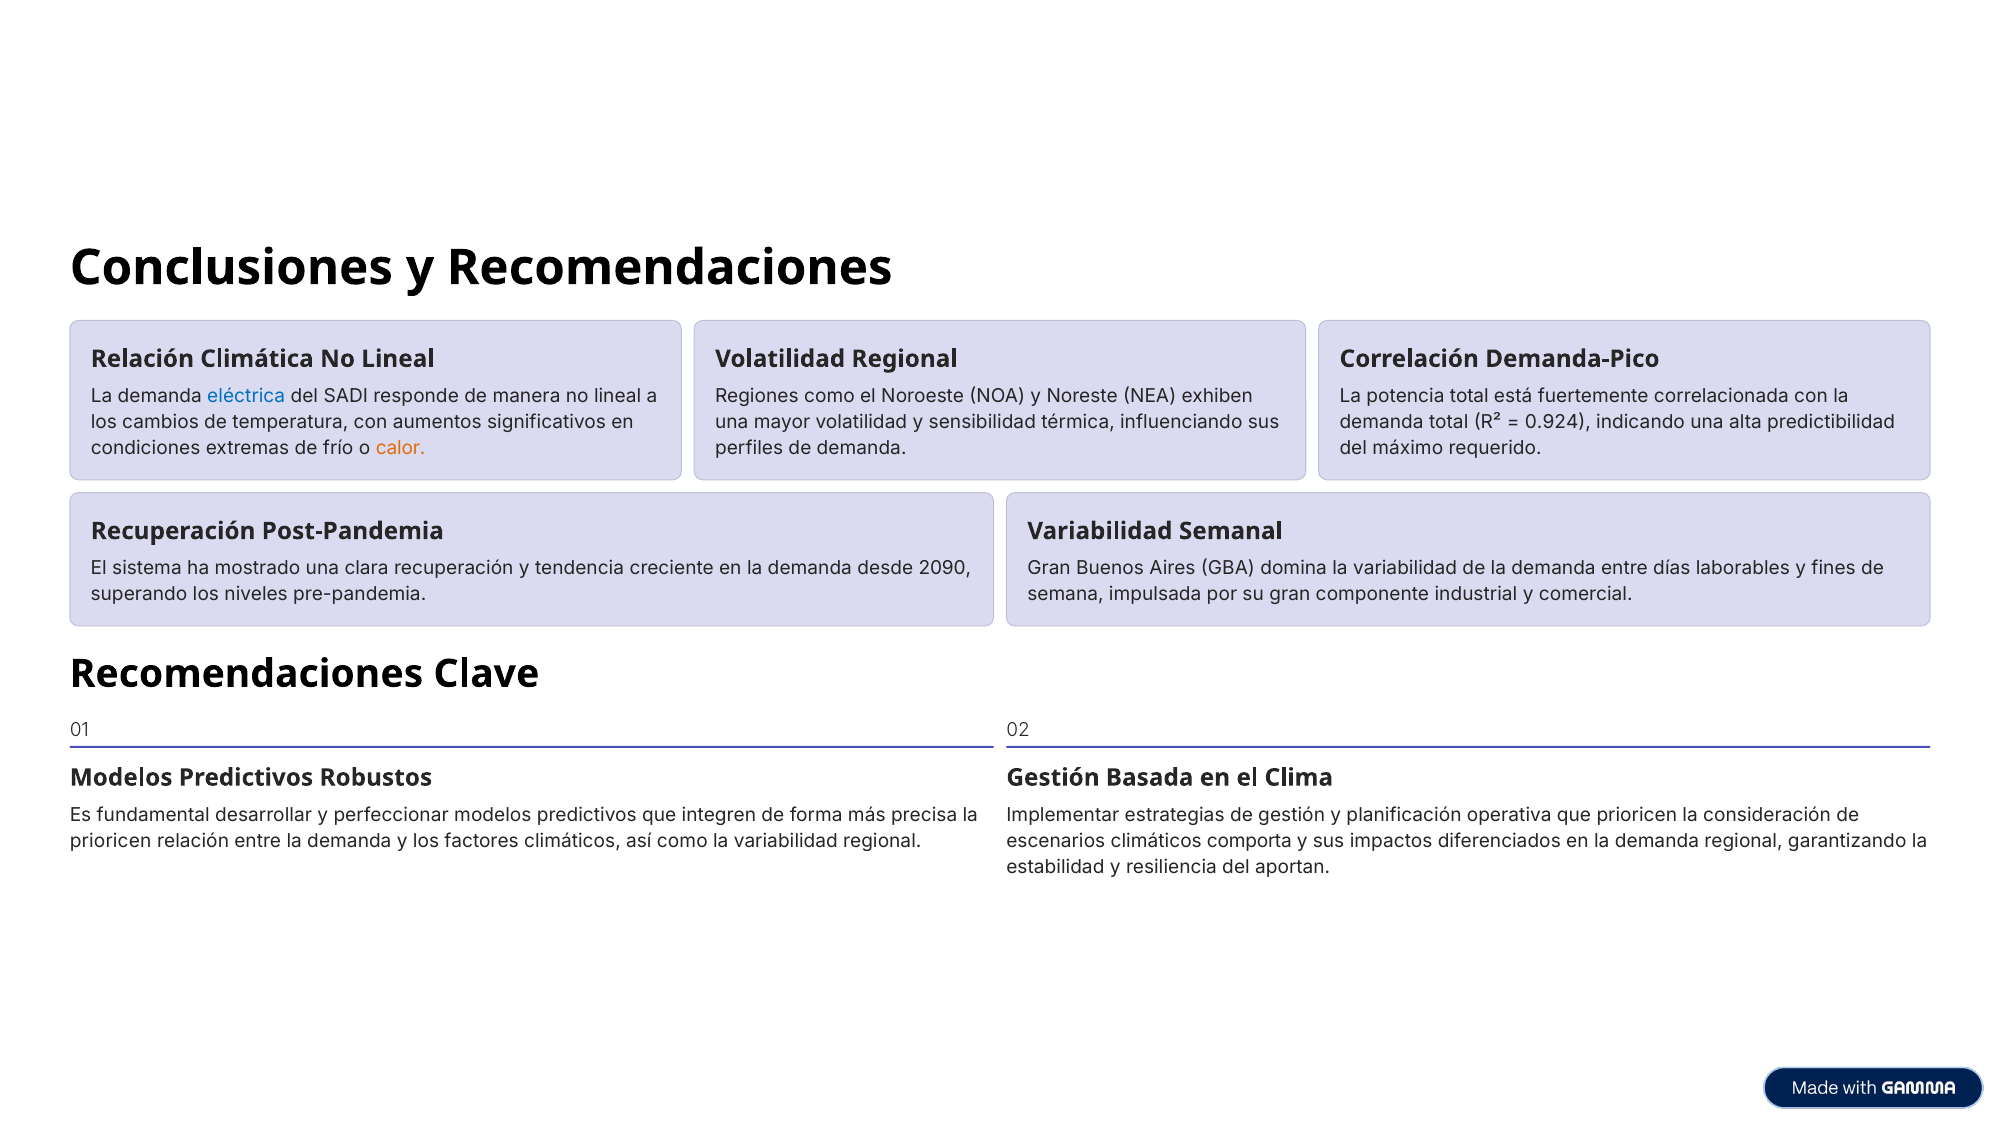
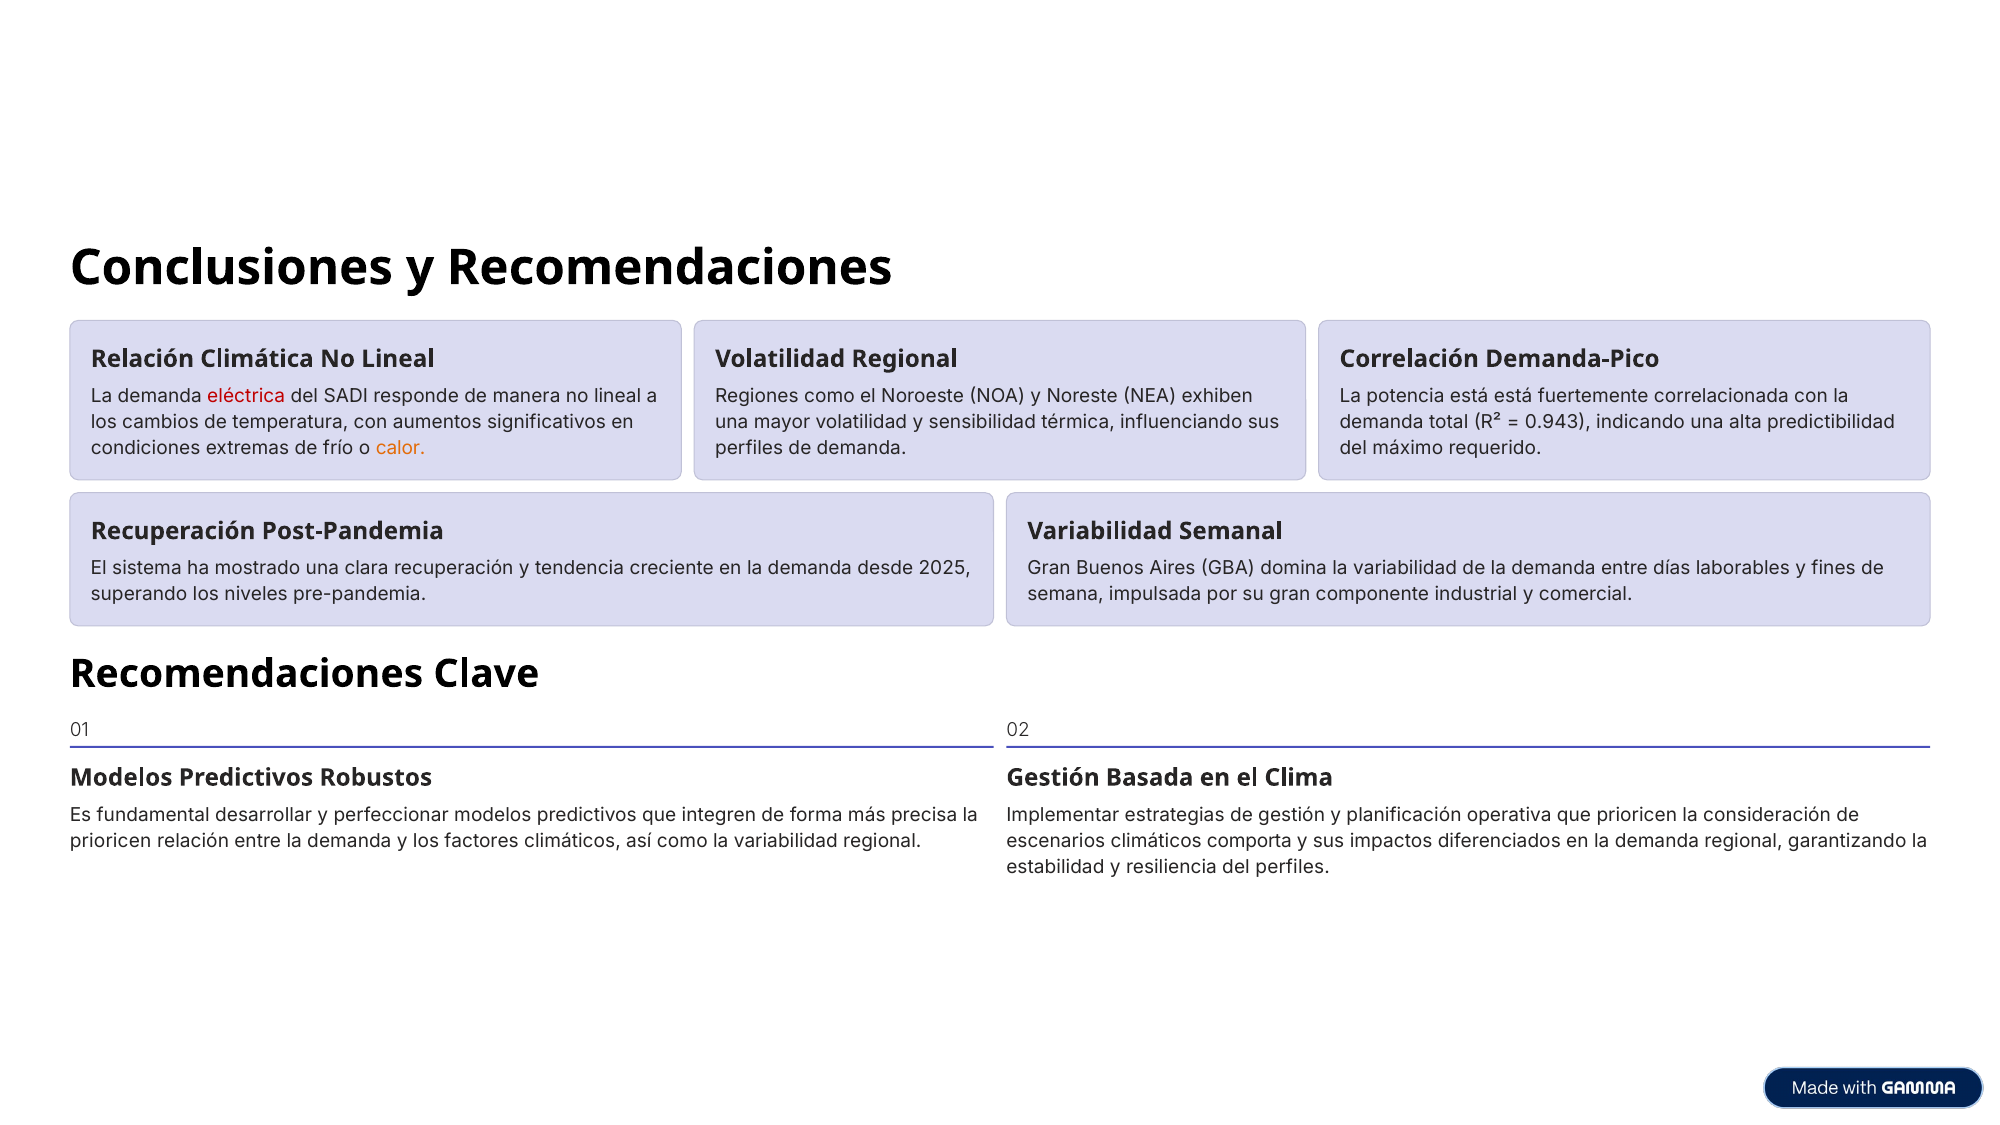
eléctrica colour: blue -> red (246, 396)
potencia total: total -> está (1469, 396)
0.924: 0.924 -> 0.943 (1558, 422)
2090: 2090 -> 2025 (945, 568)
del aportan: aportan -> perfiles (1293, 867)
